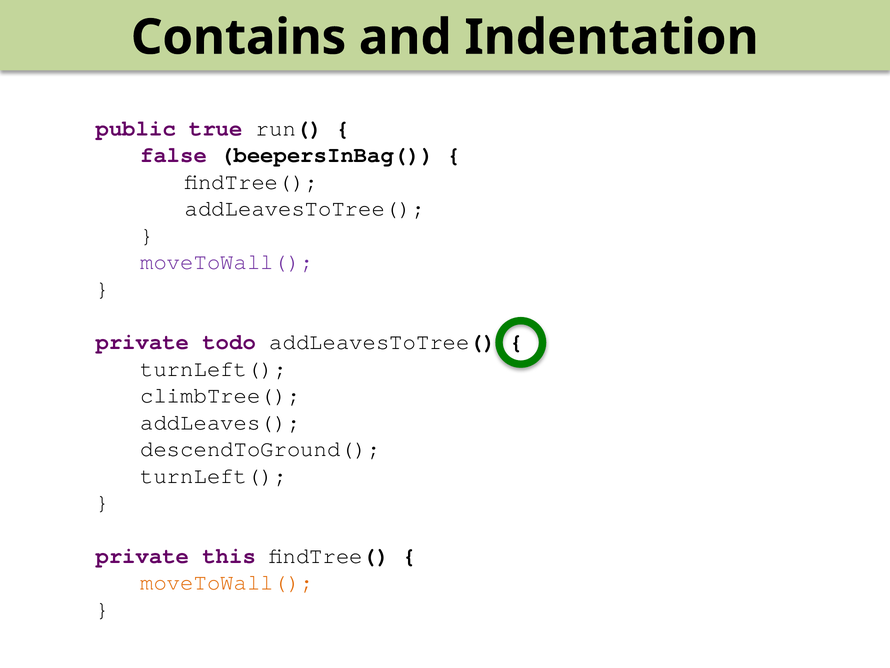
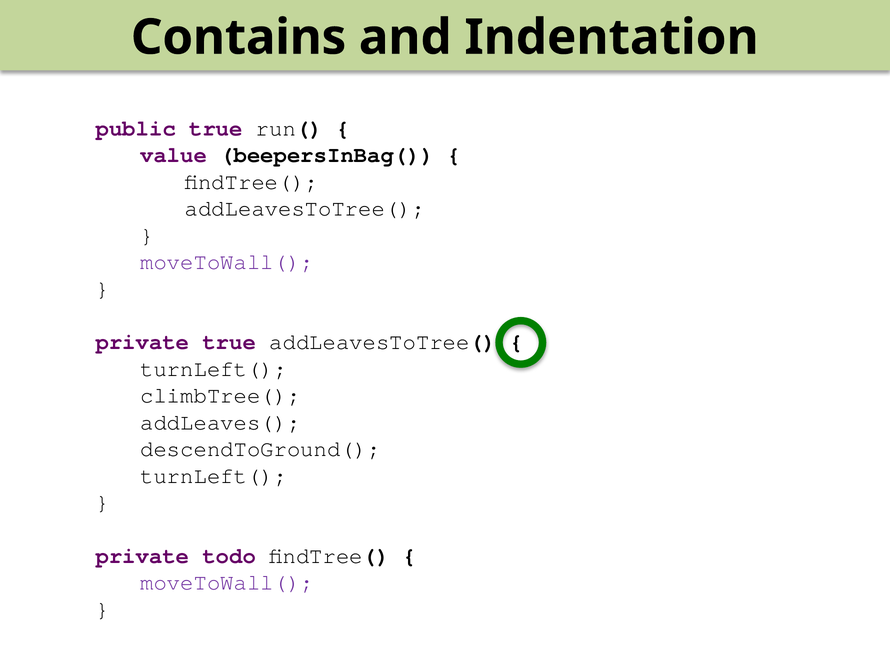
false: false -> value (174, 155)
private todo: todo -> true (229, 342)
this: this -> todo (229, 555)
moveToWall( colour: orange -> purple (227, 582)
